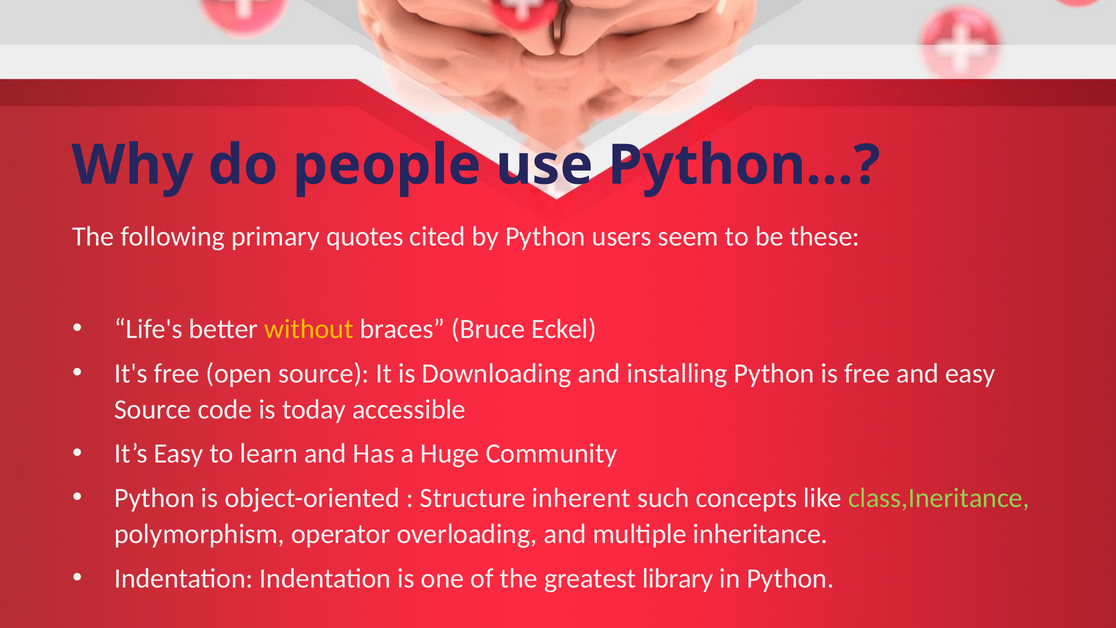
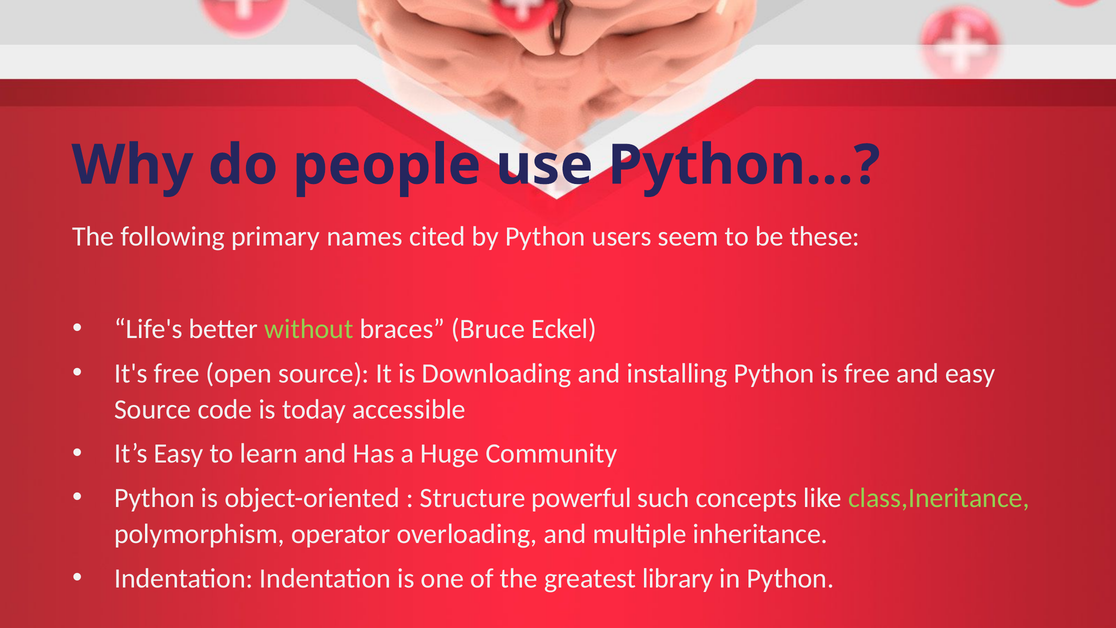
quotes: quotes -> names (365, 237)
without colour: yellow -> light green (309, 329)
inherent: inherent -> powerful (582, 498)
